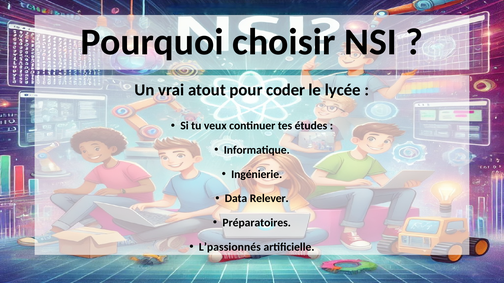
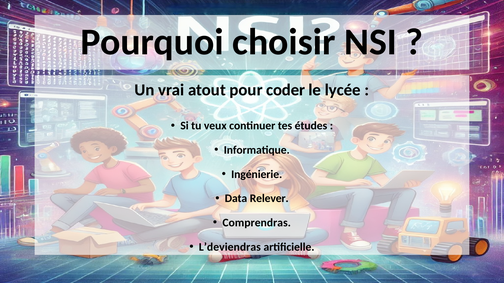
Préparatoires: Préparatoires -> Comprendras (257, 223)
L’passionnés: L’passionnés -> L’deviendras (230, 247)
